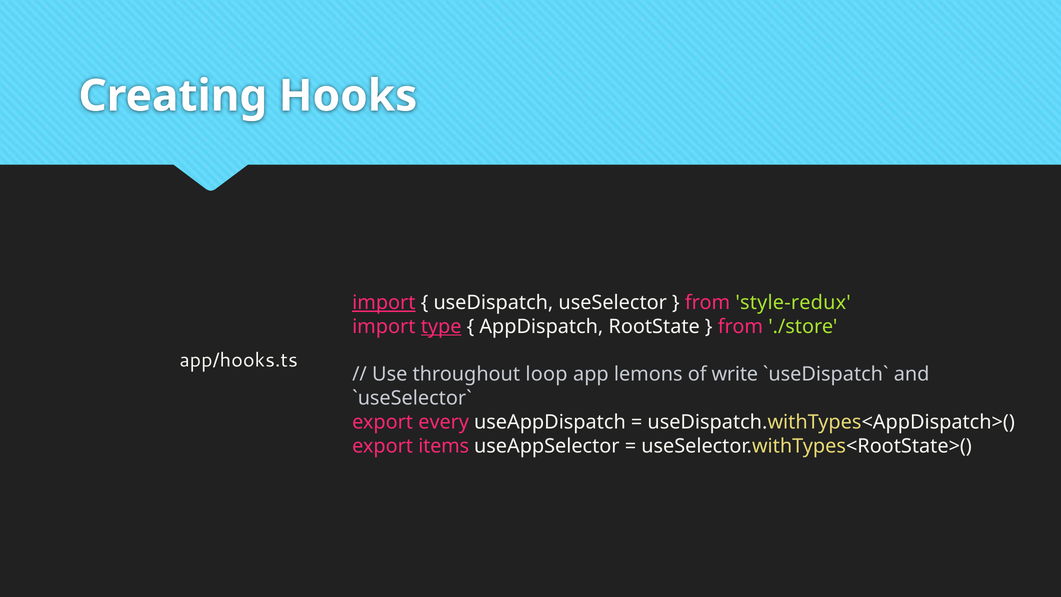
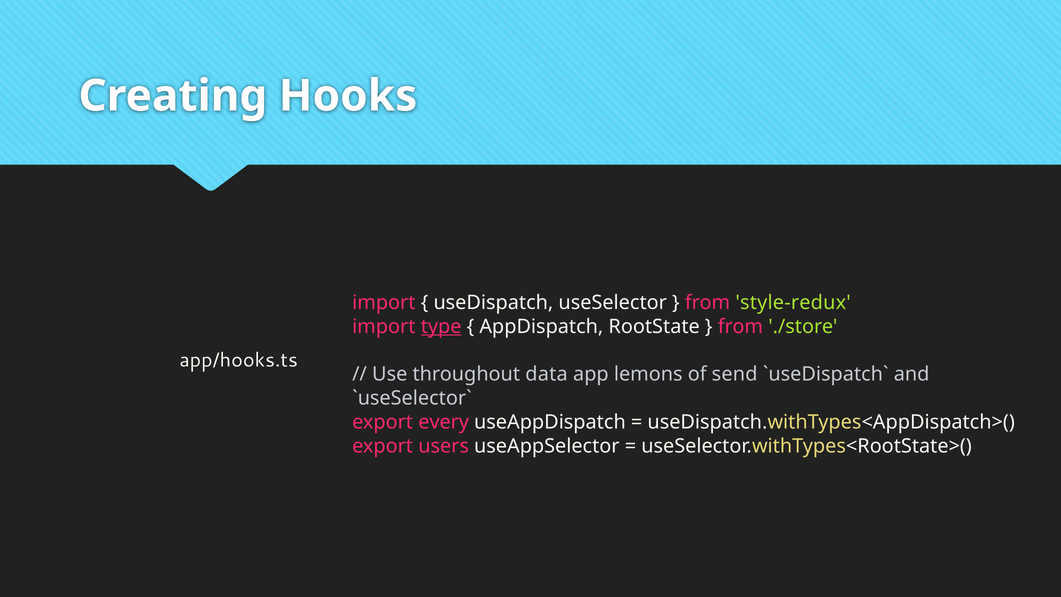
import underline: present -> none (384, 303)
loop: loop -> data (547, 374)
write: write -> send (735, 374)
items: items -> users (444, 446)
